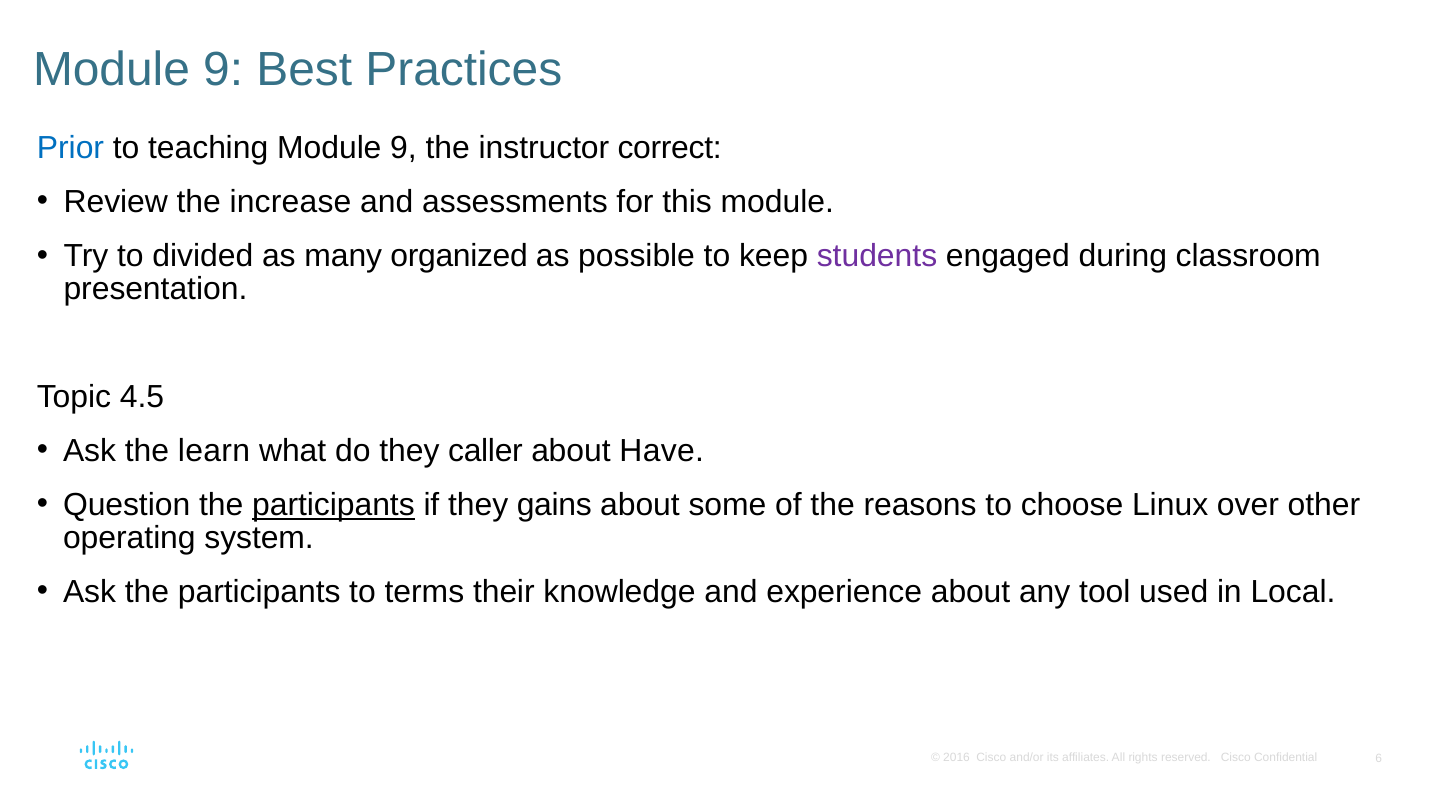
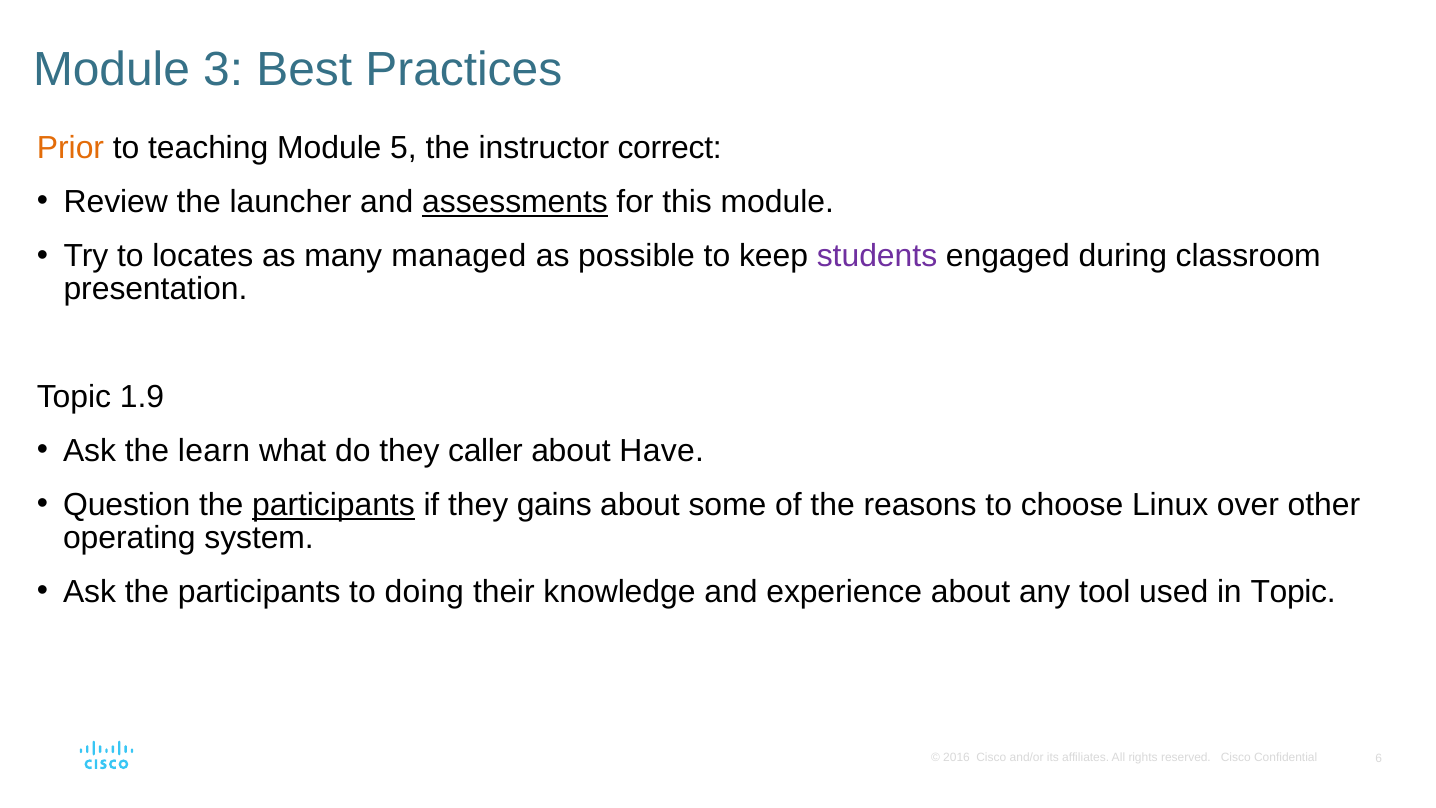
9: 9 -> 3 (223, 69)
Prior colour: blue -> orange (71, 148)
teaching Module 9: 9 -> 5 (404, 148)
increase: increase -> launcher (291, 202)
assessments underline: none -> present (515, 202)
divided: divided -> locates (203, 256)
organized: organized -> managed (459, 256)
4.5: 4.5 -> 1.9 (142, 397)
terms: terms -> doing (424, 591)
in Local: Local -> Topic (1293, 591)
